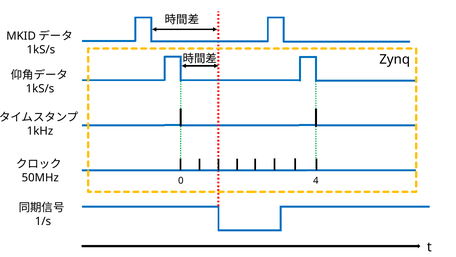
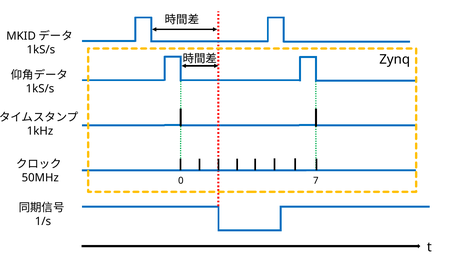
4: 4 -> 7 (316, 180)
